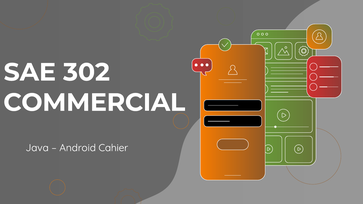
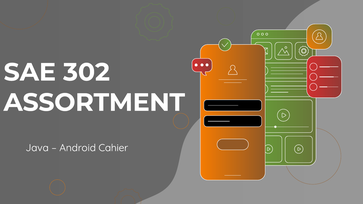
COMMERCIAL: COMMERCIAL -> ASSORTMENT (94, 103)
